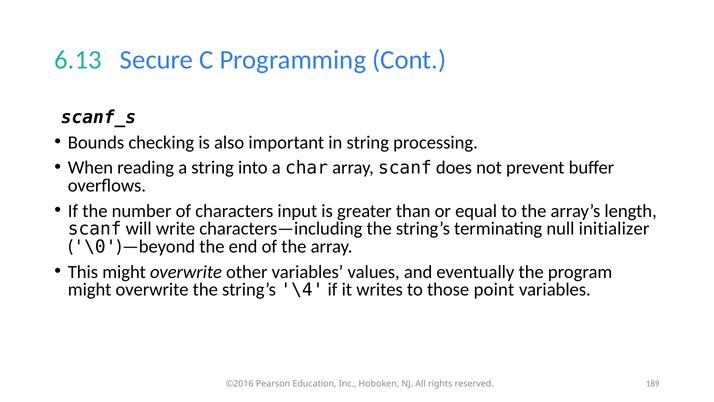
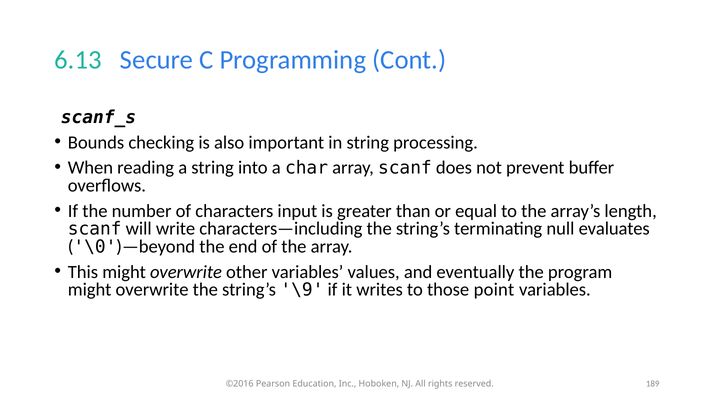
initializer: initializer -> evaluates (614, 229)
\4: \4 -> \9 (302, 290)
